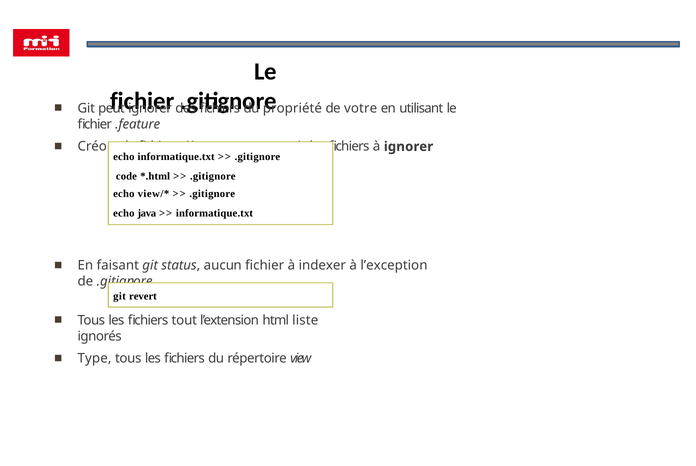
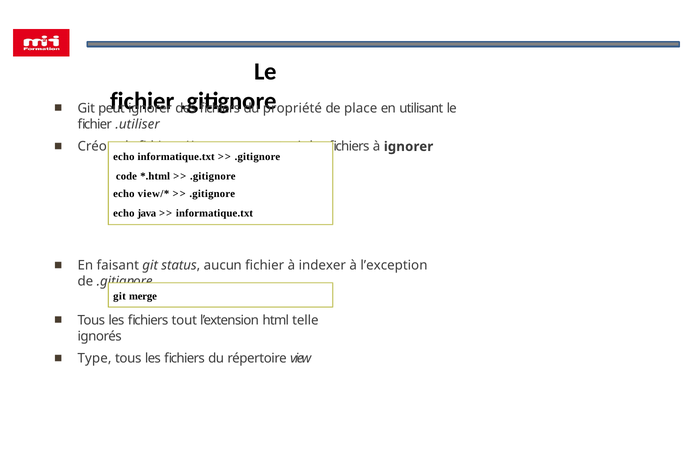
votre: votre -> place (361, 108)
.feature: .feature -> .utiliser (138, 124)
revert: revert -> merge (143, 296)
liste: liste -> telle (305, 320)
